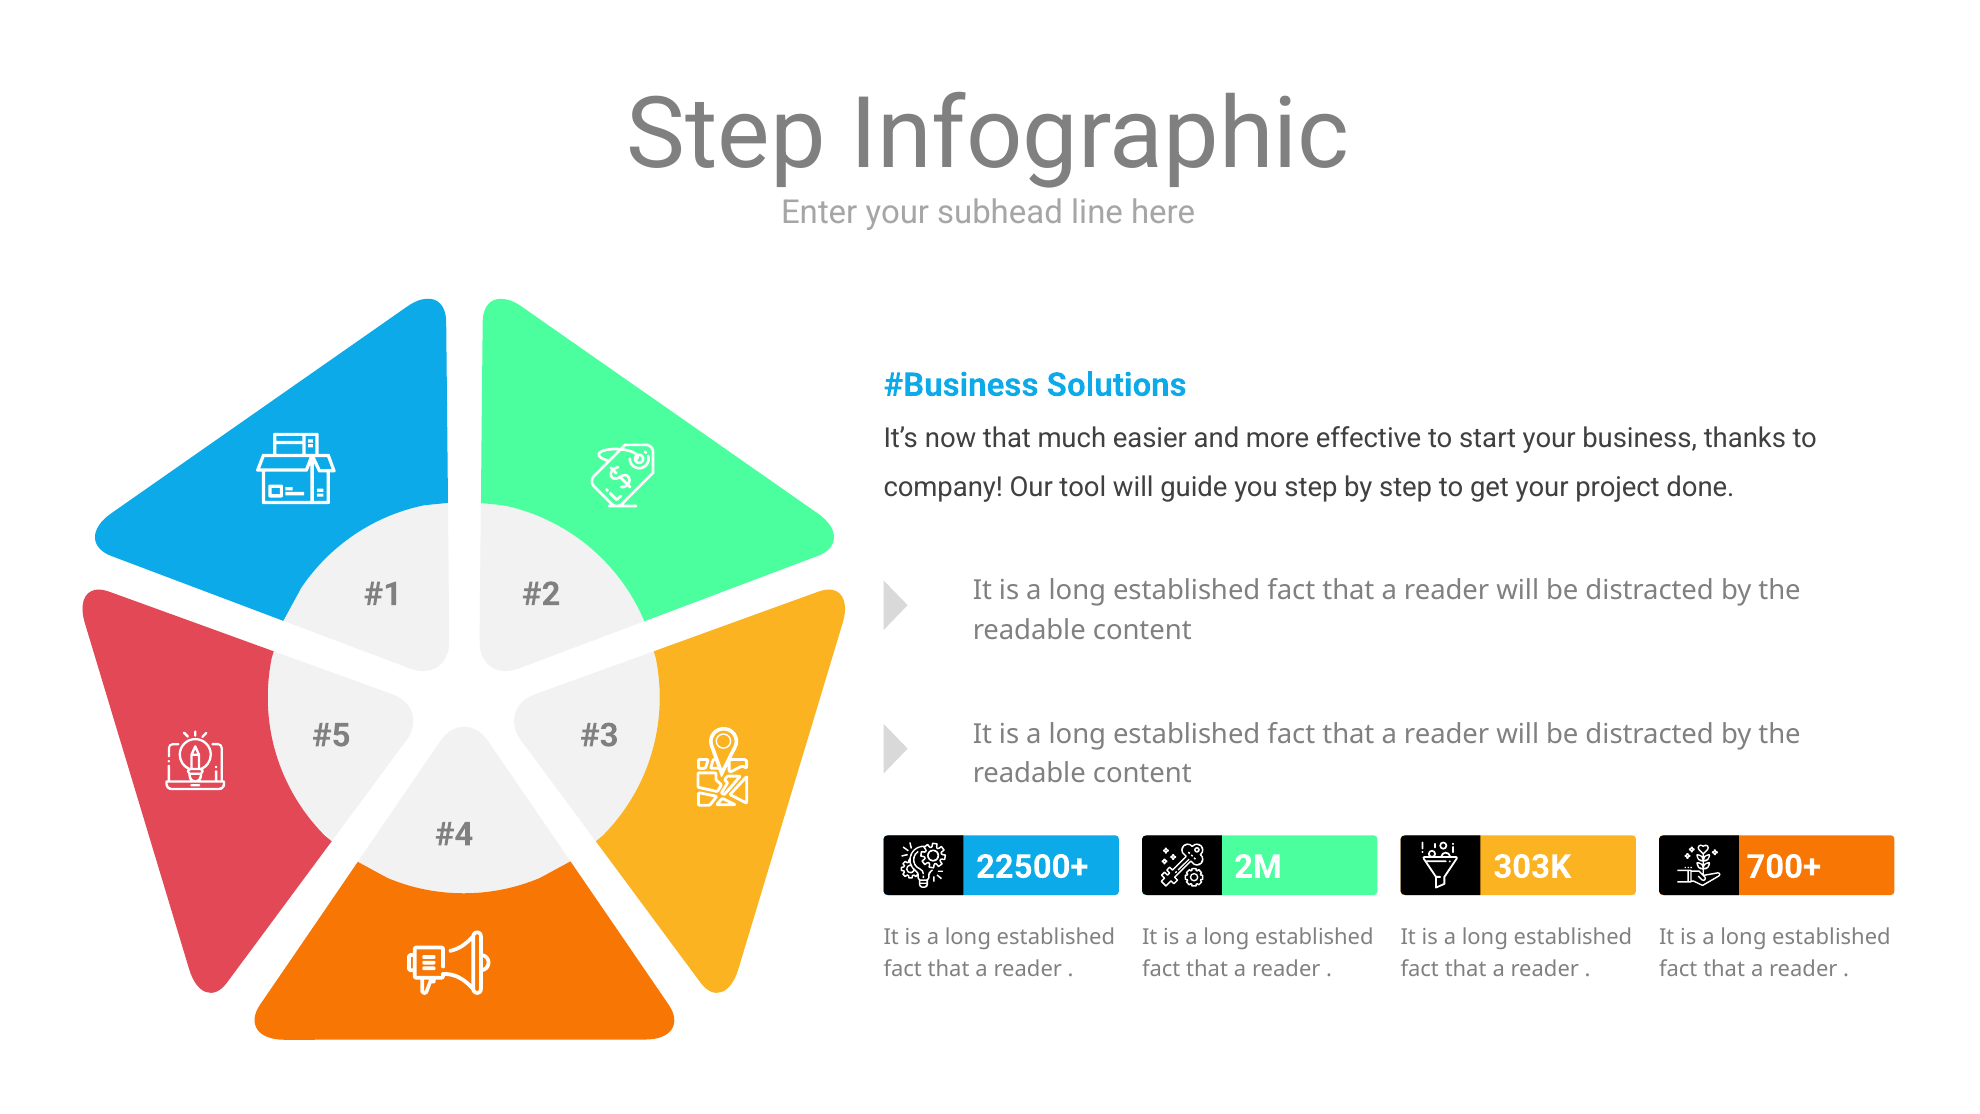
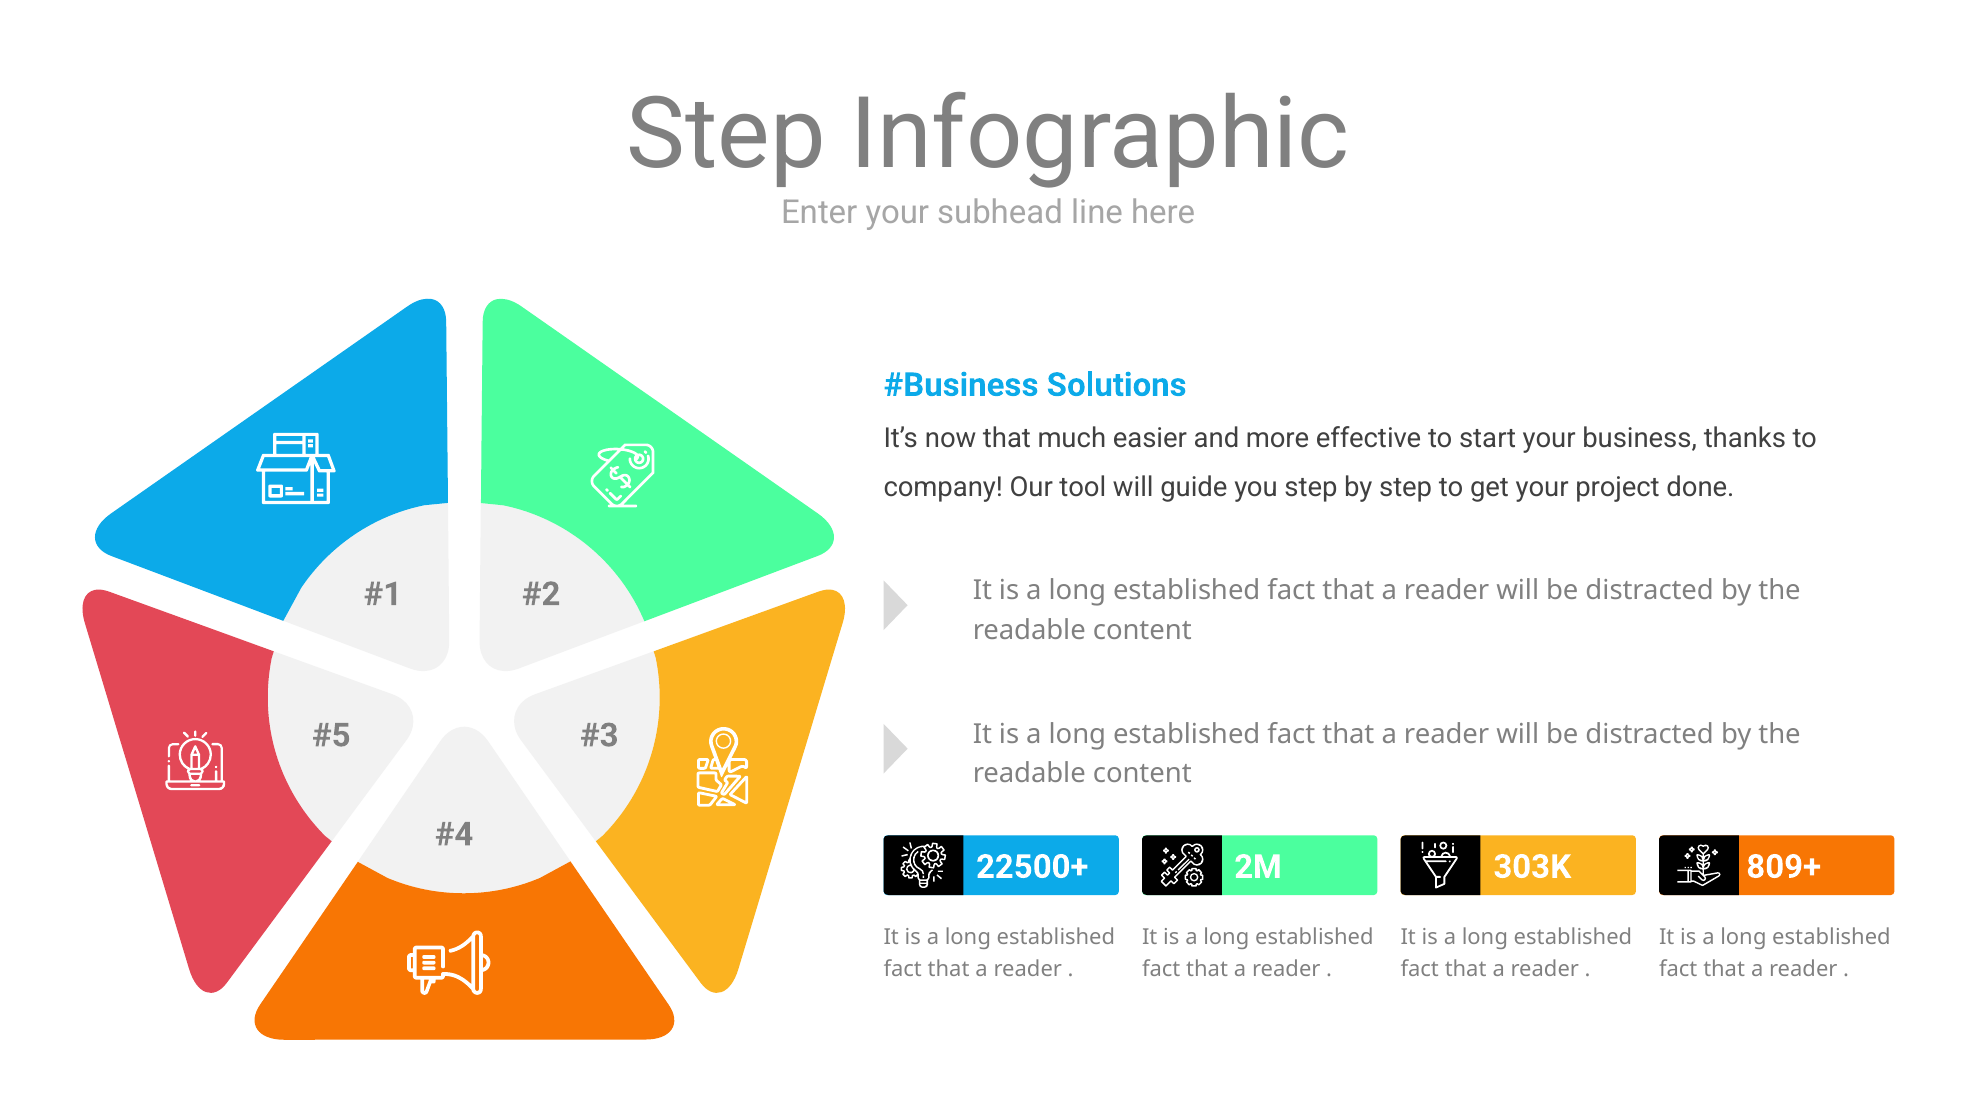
700+: 700+ -> 809+ (1784, 867)
